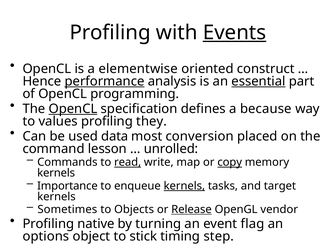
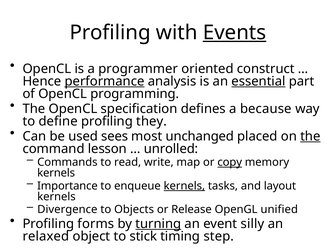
elementwise: elementwise -> programmer (138, 69)
OpenCL underline: present -> none (73, 109)
values: values -> define (58, 121)
data: data -> sees (115, 136)
conversion: conversion -> unchanged (200, 136)
the underline: none -> present (310, 136)
read underline: present -> none (128, 162)
target: target -> layout (280, 186)
Sometimes: Sometimes -> Divergence (67, 209)
Release underline: present -> none (192, 209)
vendor: vendor -> unified (279, 209)
native: native -> forms (96, 224)
turning underline: none -> present (158, 224)
flag: flag -> silly (252, 224)
options: options -> relaxed (46, 236)
